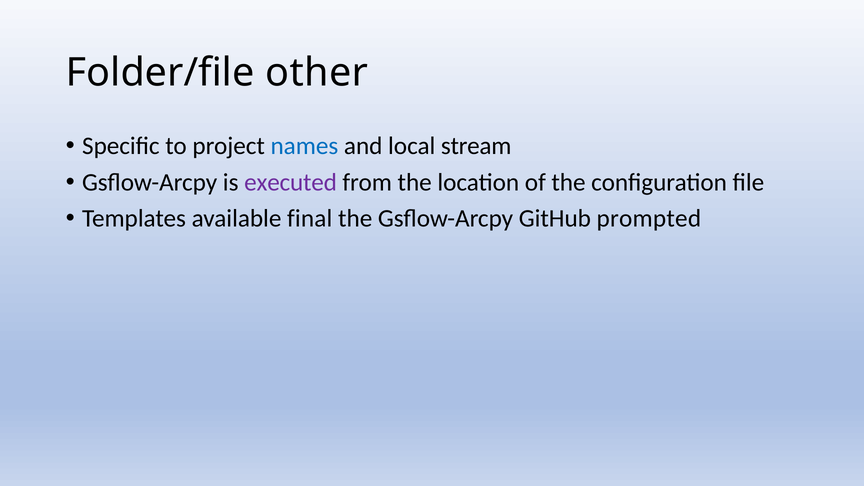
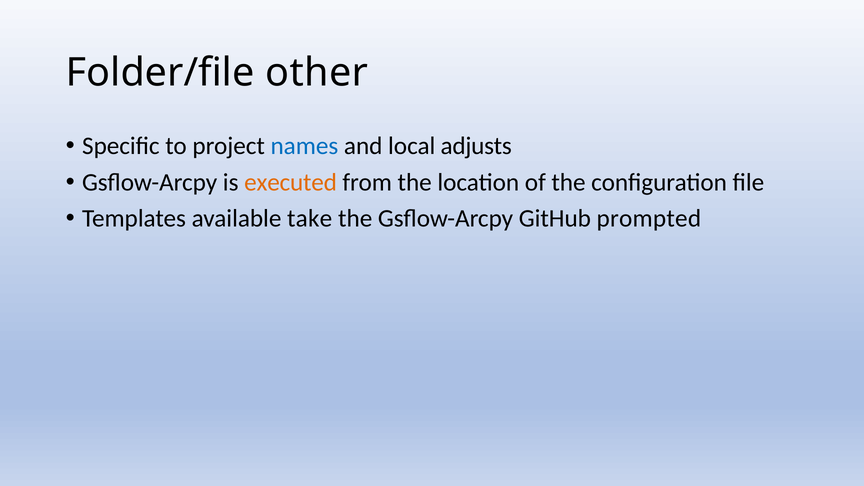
stream: stream -> adjusts (476, 146)
executed colour: purple -> orange (291, 182)
final: final -> take (310, 219)
